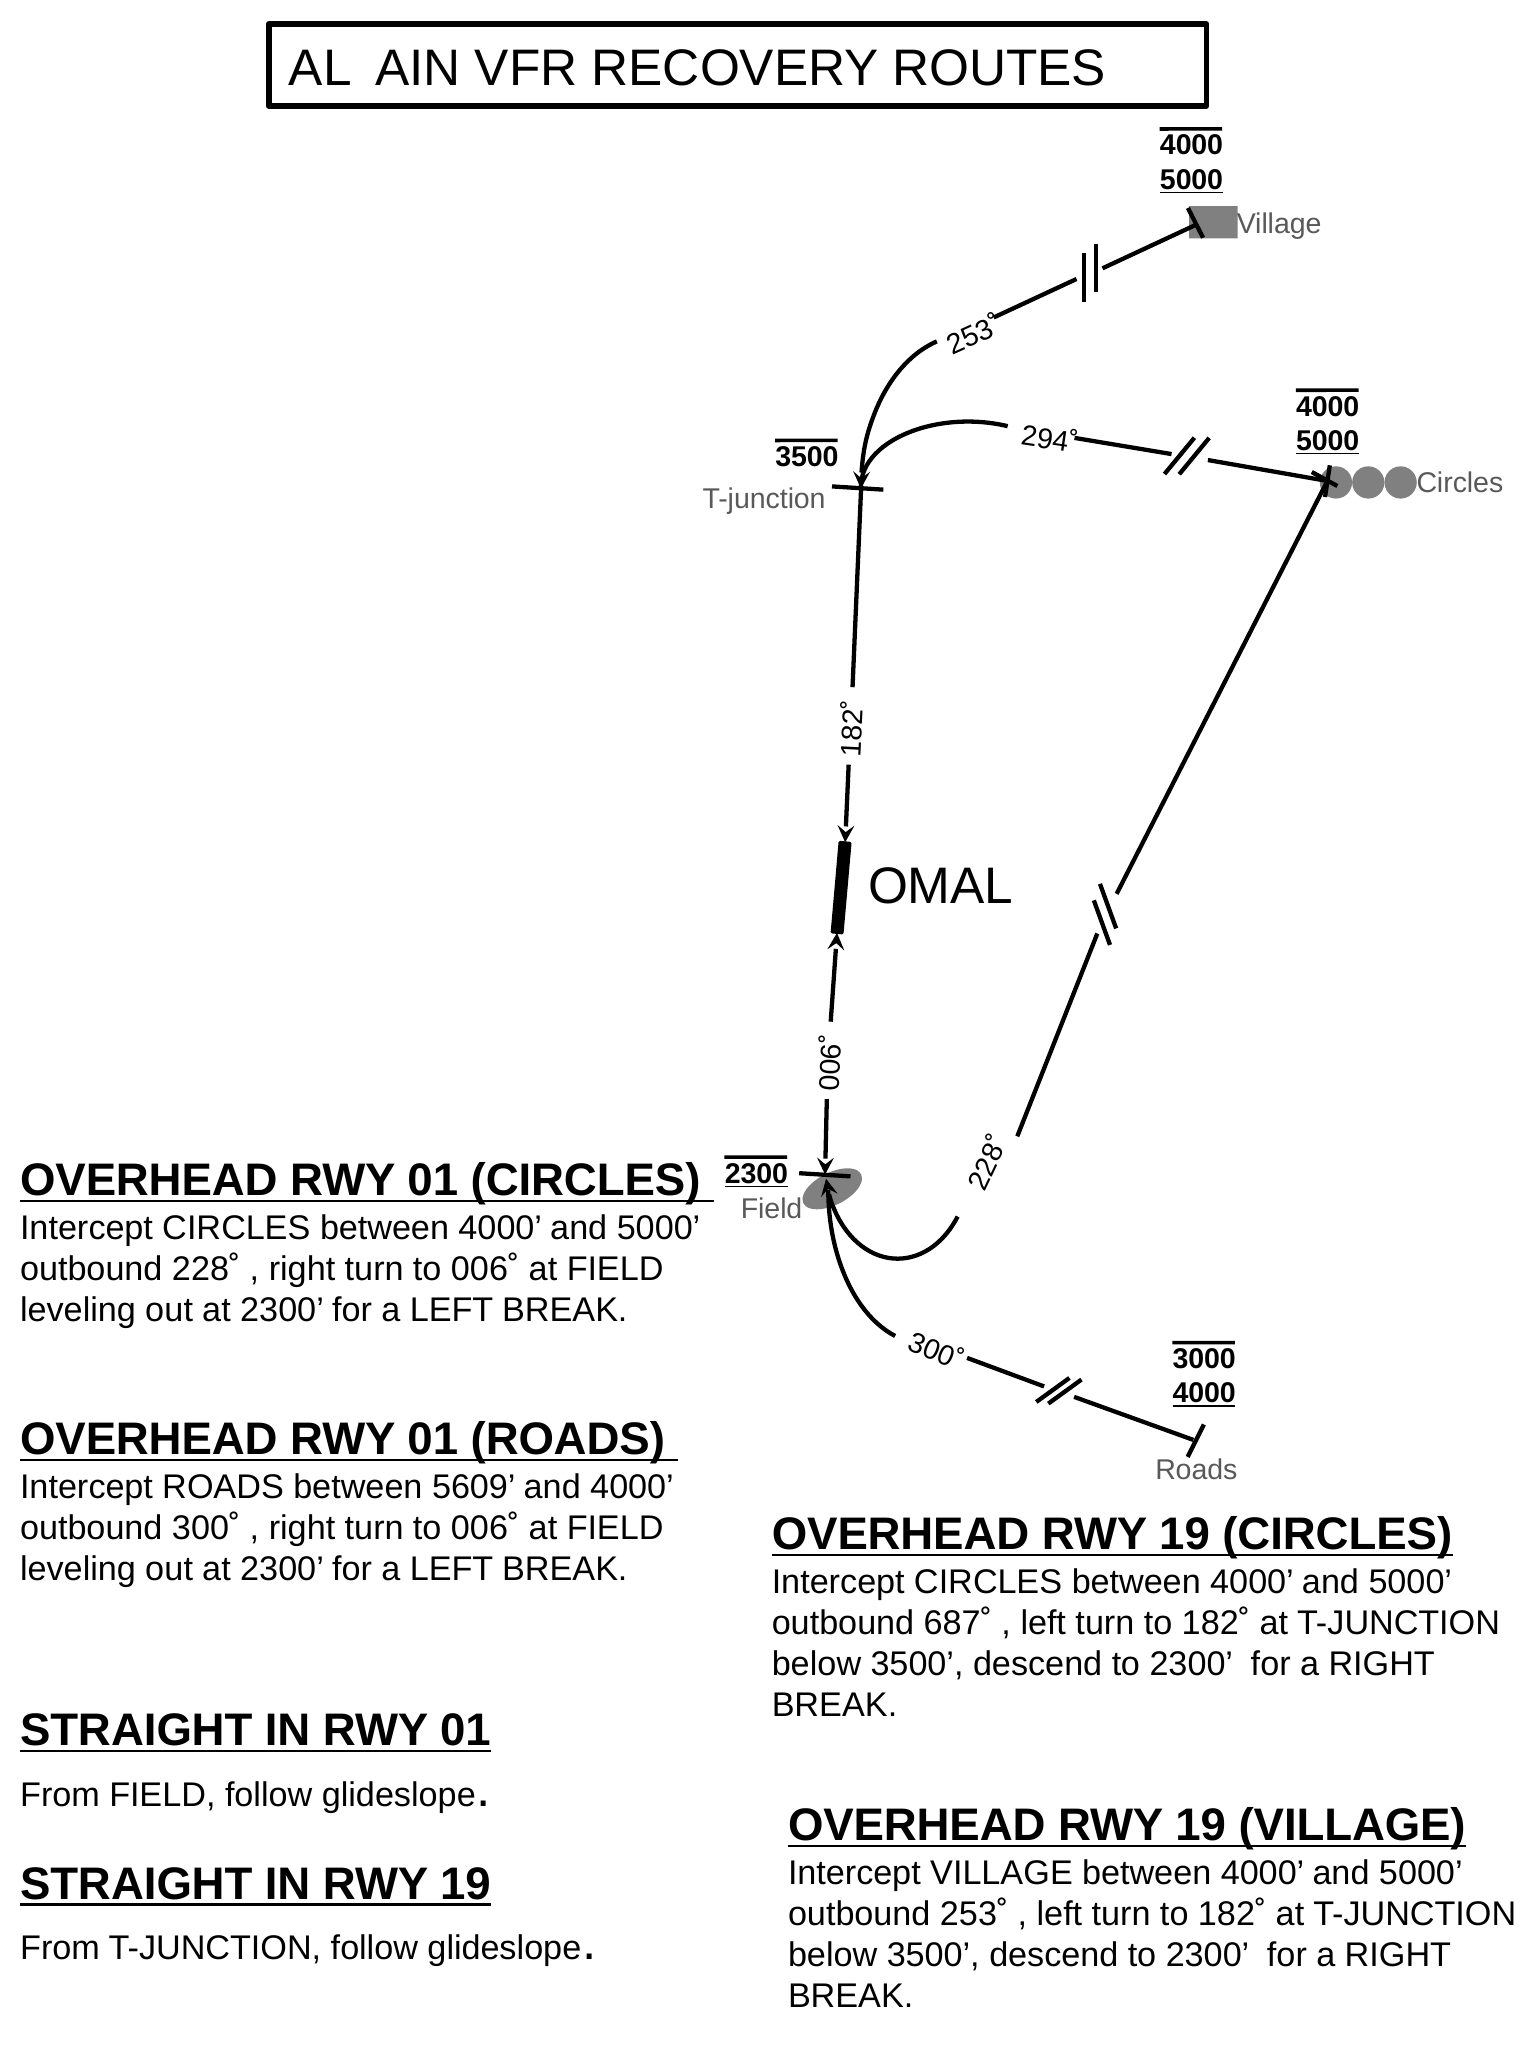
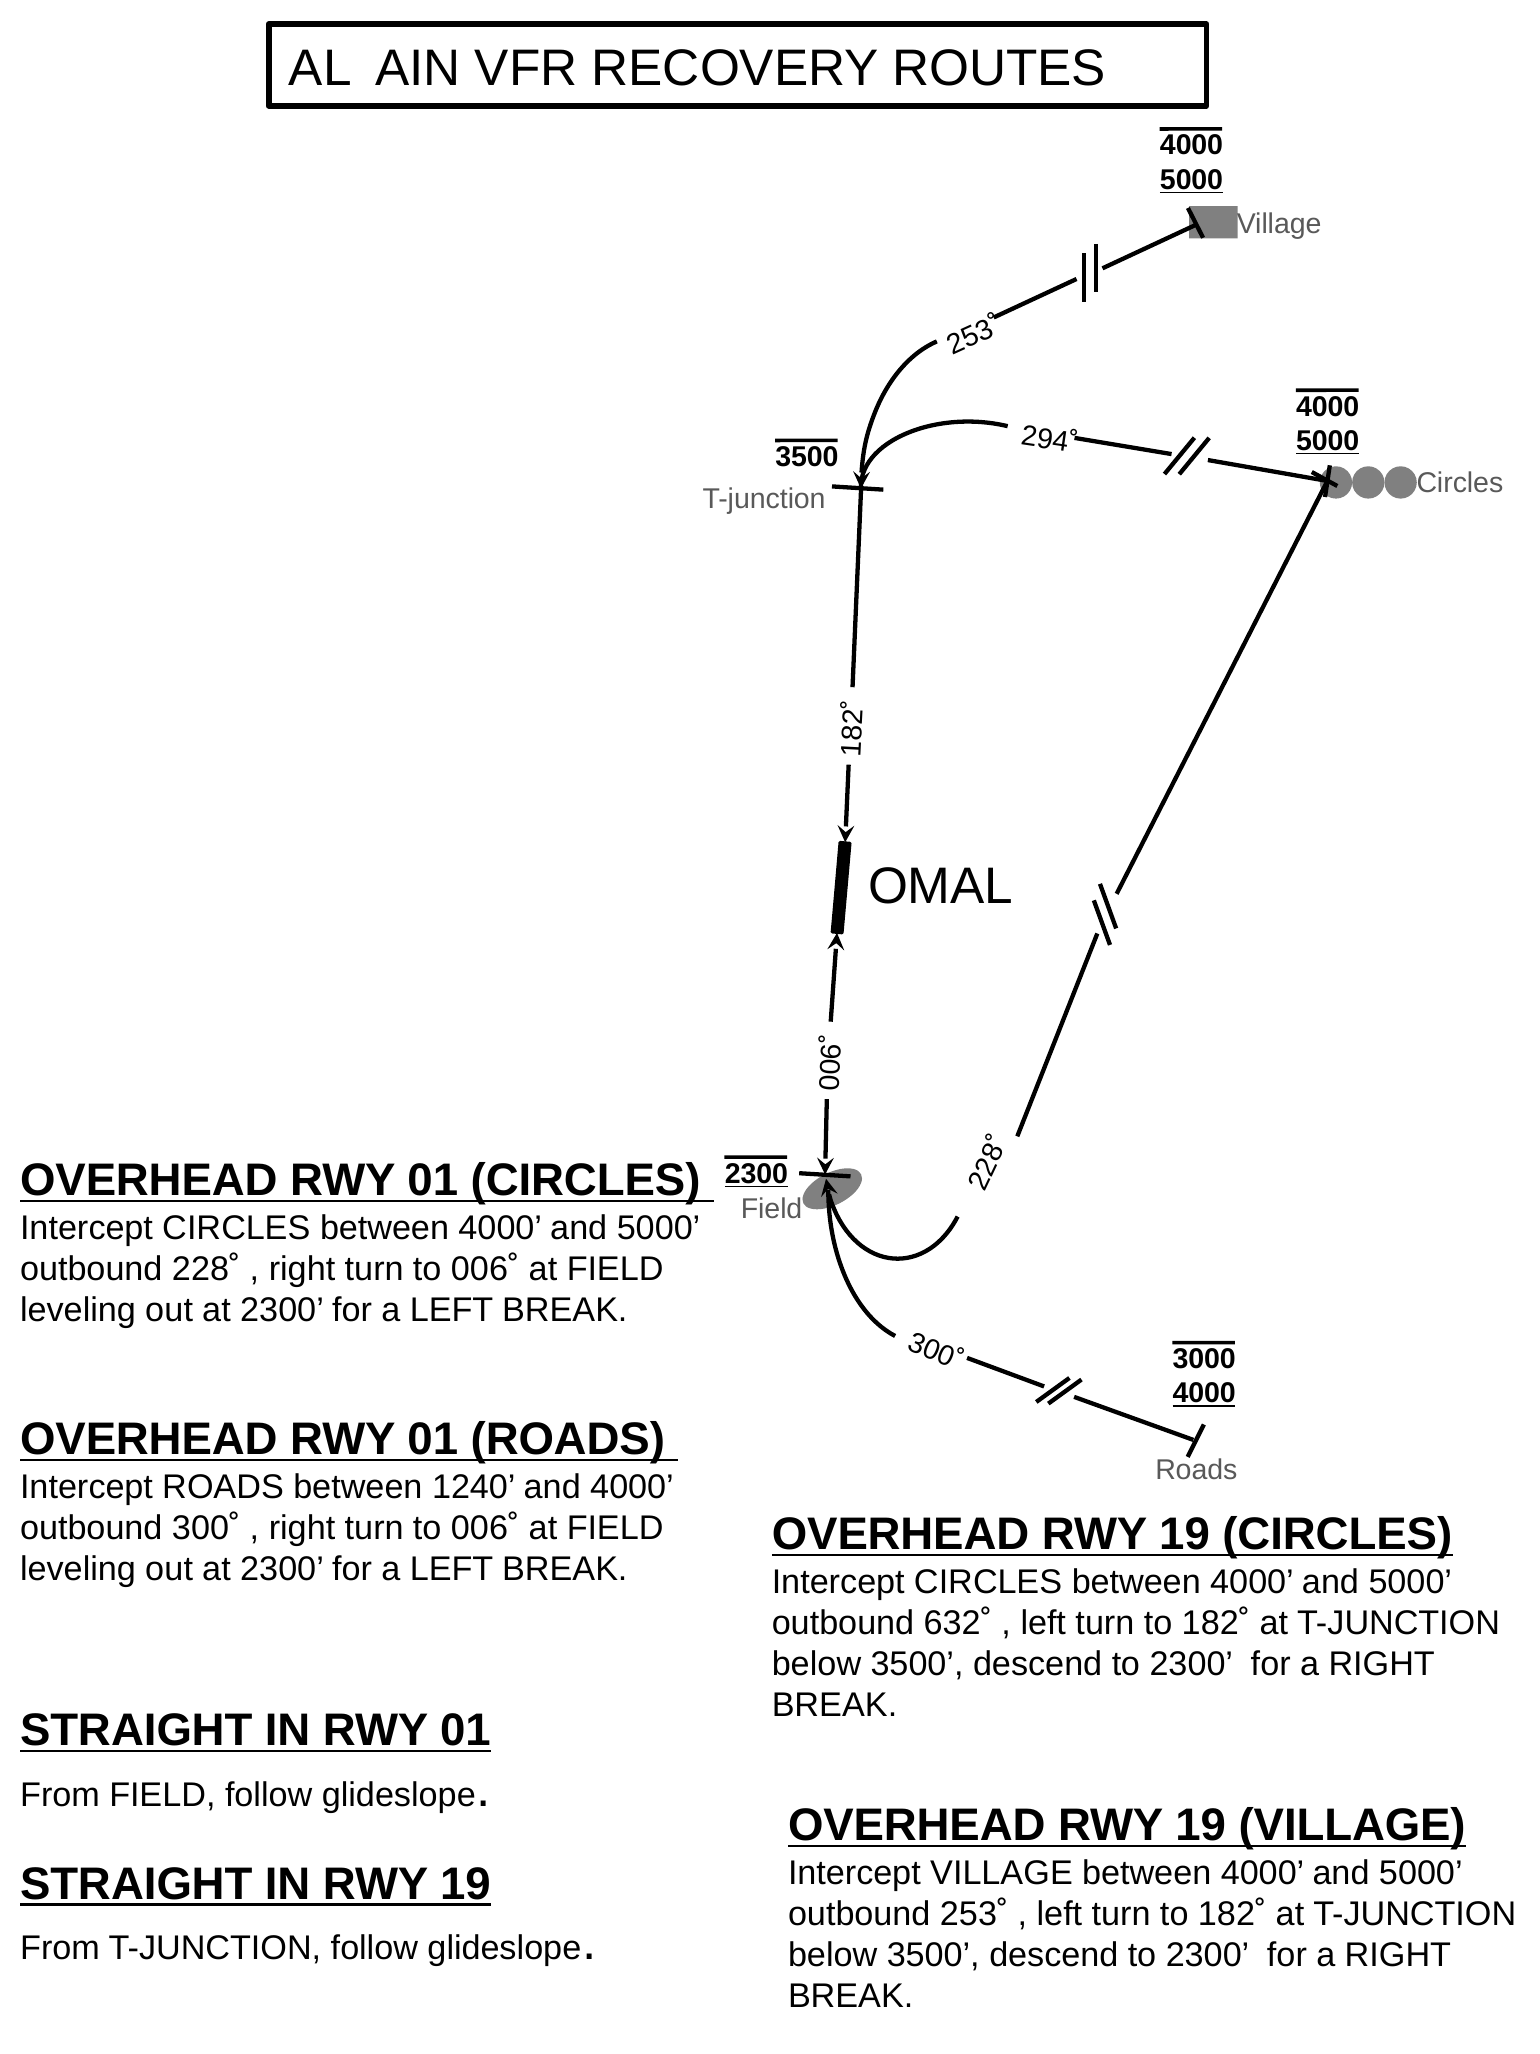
5609: 5609 -> 1240 (474, 1486)
687˚: 687˚ -> 632˚ (958, 1622)
